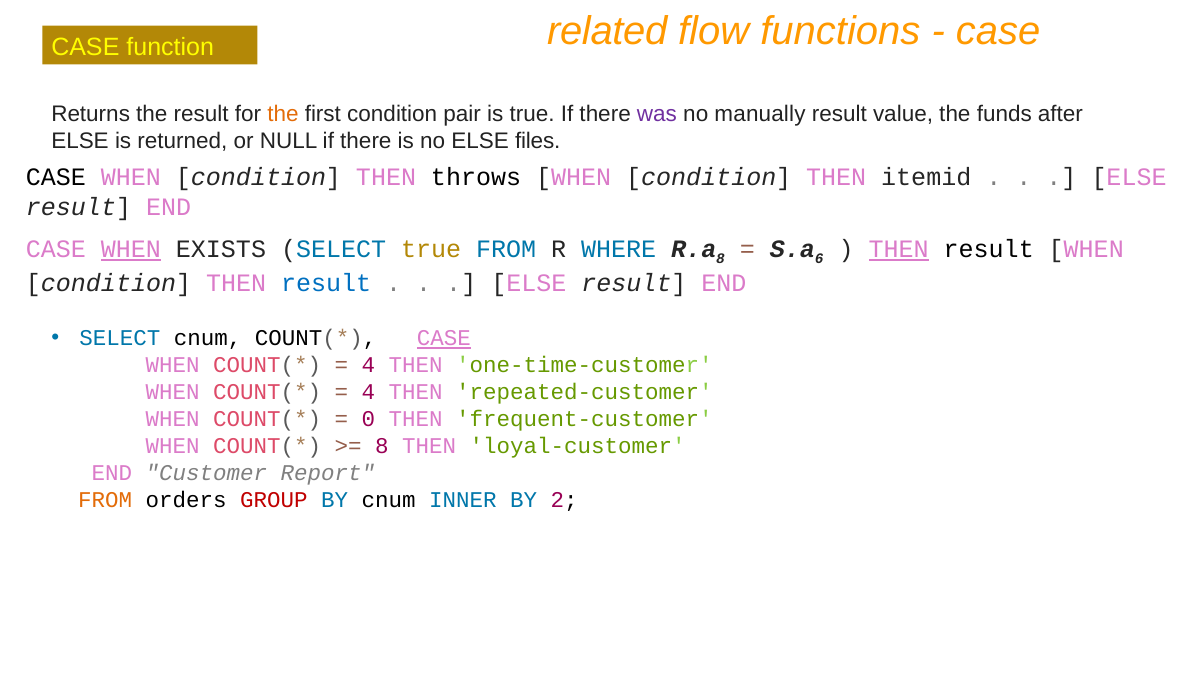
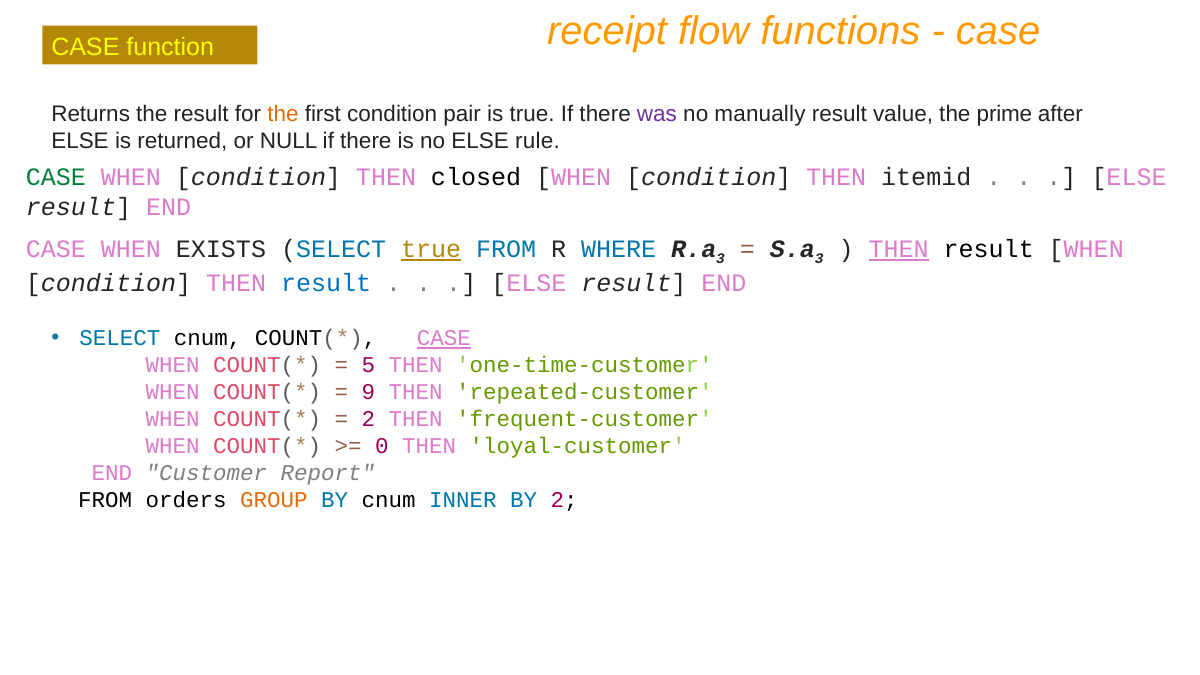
related: related -> receipt (607, 31)
funds: funds -> prime (1004, 114)
files: files -> rule (537, 141)
CASE colour: black -> green (56, 177)
throws: throws -> closed (476, 177)
WHEN underline: present -> none (131, 249)
true underline: none -> present (431, 249)
8: 8 -> 3 (721, 259)
6: 6 -> 3 (819, 259)
4: 4 -> 5 (368, 365)
4: 4 -> 9 (368, 392)
0: 0 -> 2 (368, 419)
8: 8 -> 0 (382, 446)
FROM colour: orange -> black (105, 500)
GROUP colour: red -> orange (274, 500)
